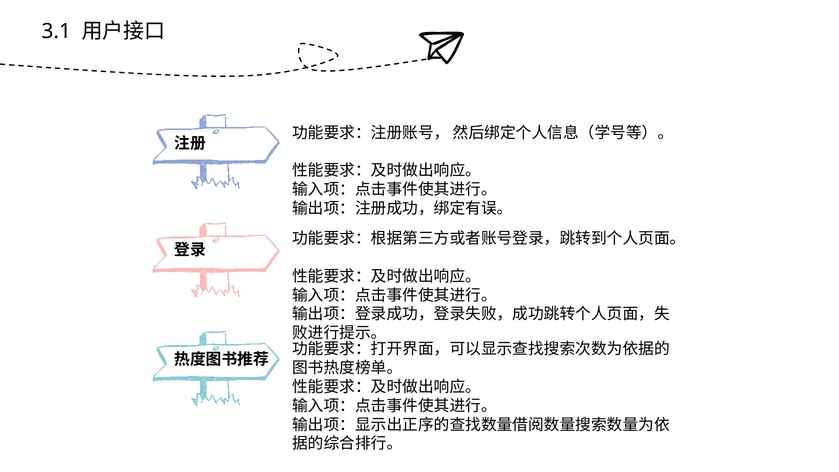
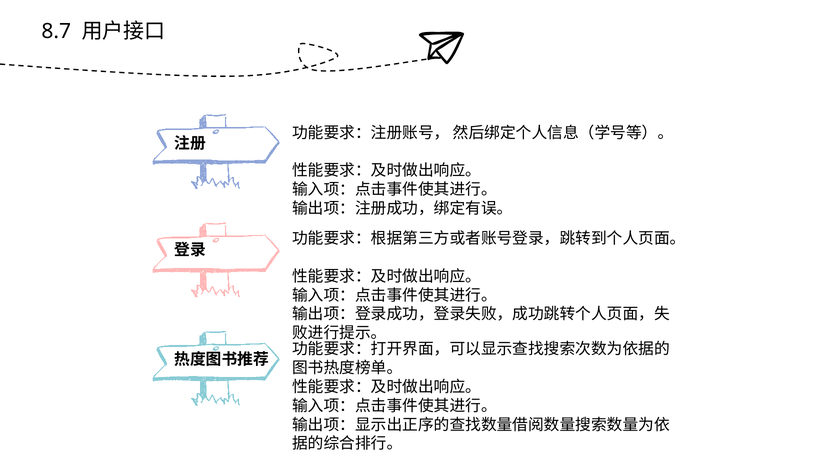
3.1: 3.1 -> 8.7 (56, 31)
